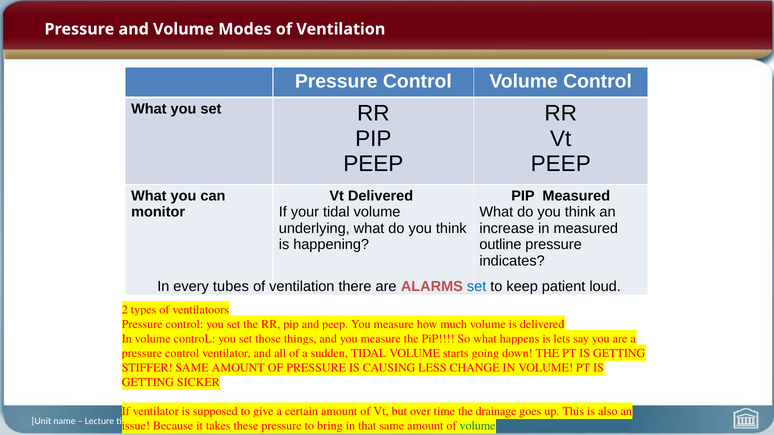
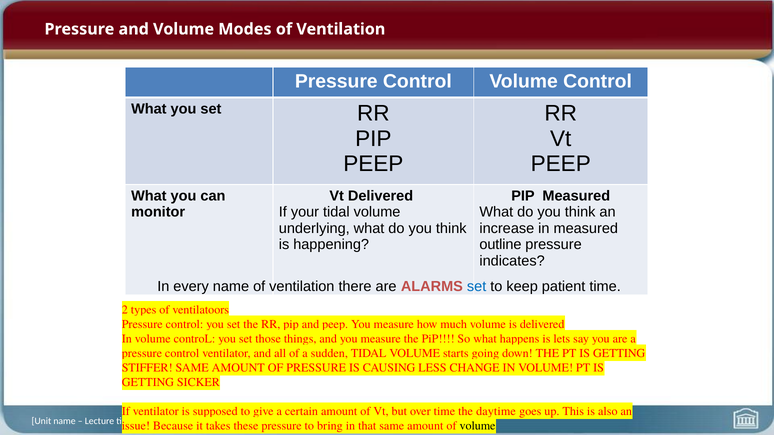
every tubes: tubes -> name (231, 287)
patient loud: loud -> time (605, 287)
drainage: drainage -> daytime (496, 412)
volume colour: green -> black (478, 426)
